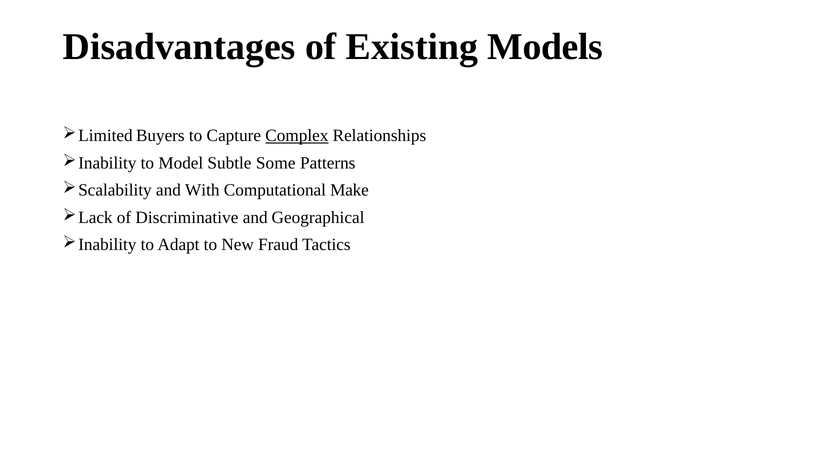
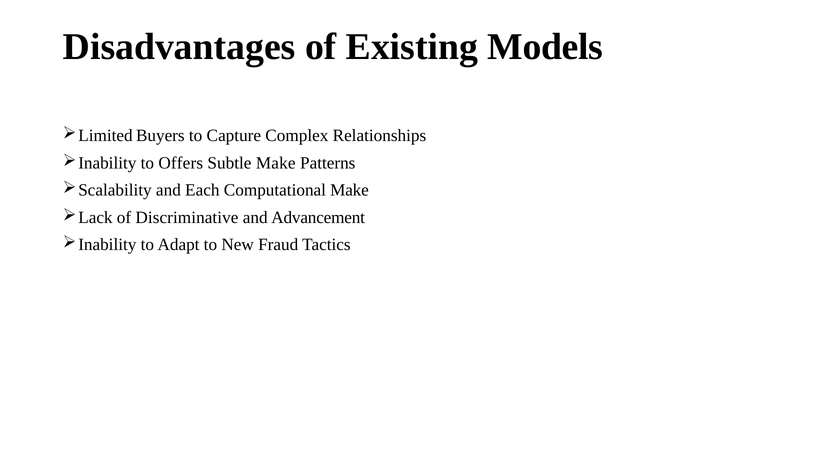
Complex underline: present -> none (297, 136)
Model: Model -> Offers (181, 163)
Subtle Some: Some -> Make (276, 163)
With: With -> Each (202, 190)
Geographical: Geographical -> Advancement (318, 217)
